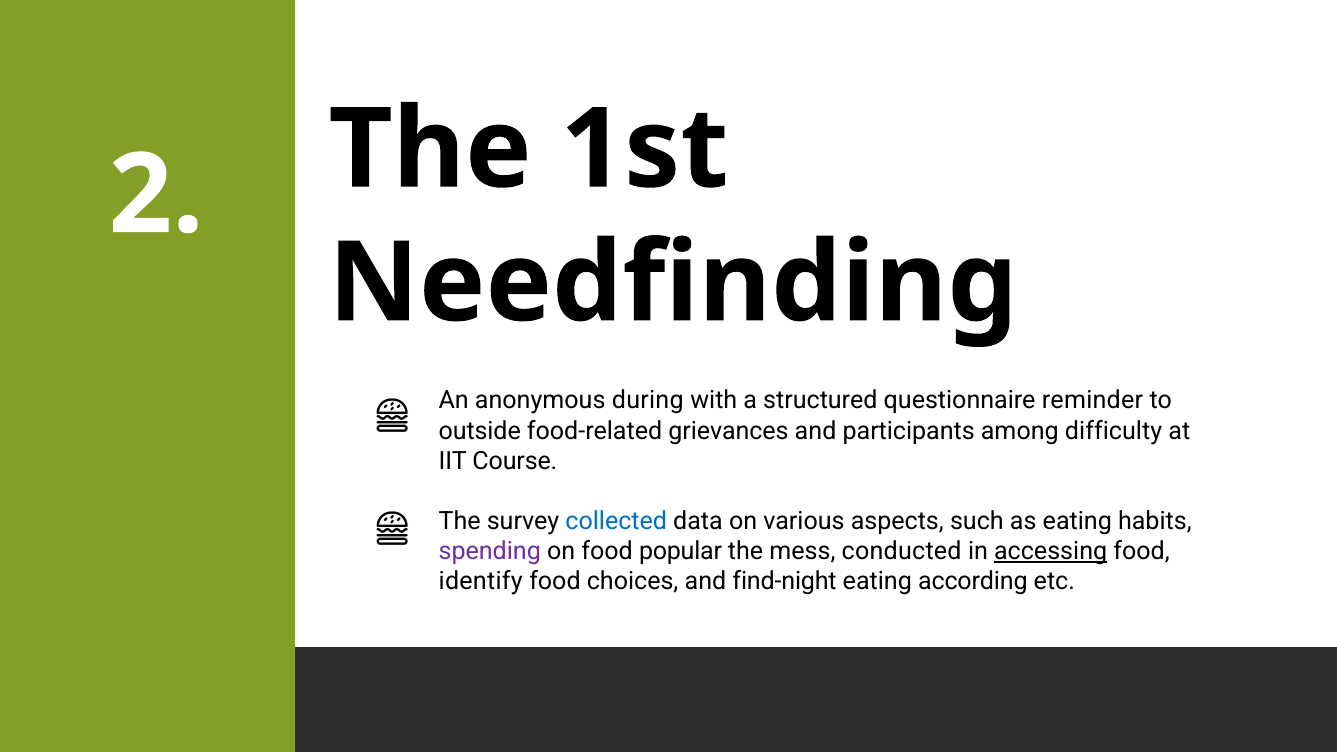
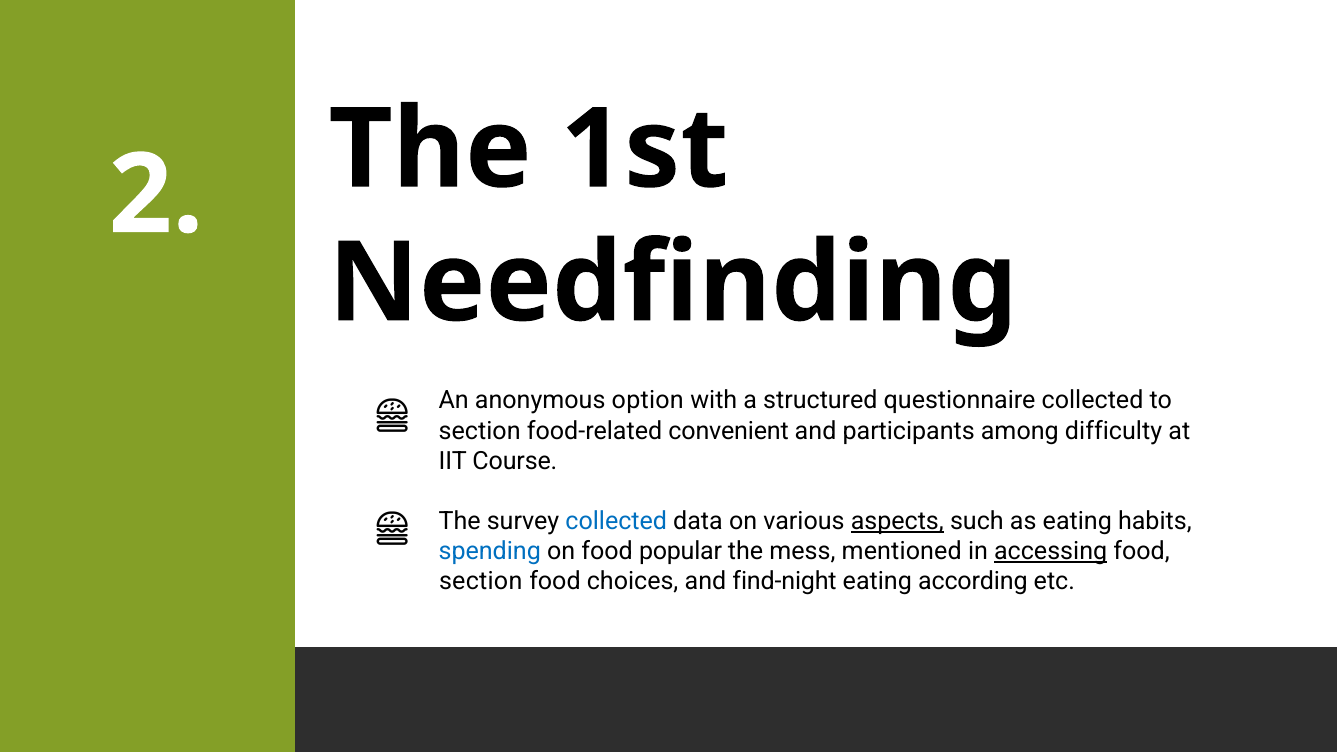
during: during -> option (648, 401)
questionnaire reminder: reminder -> collected (1093, 401)
outside: outside -> section (480, 431)
grievances: grievances -> convenient (729, 431)
aspects underline: none -> present (897, 521)
spending colour: purple -> blue (490, 551)
conducted: conducted -> mentioned (902, 551)
identify: identify -> section (481, 581)
